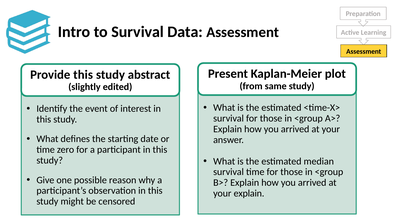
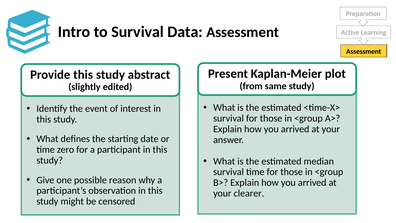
your explain: explain -> clearer (249, 193)
